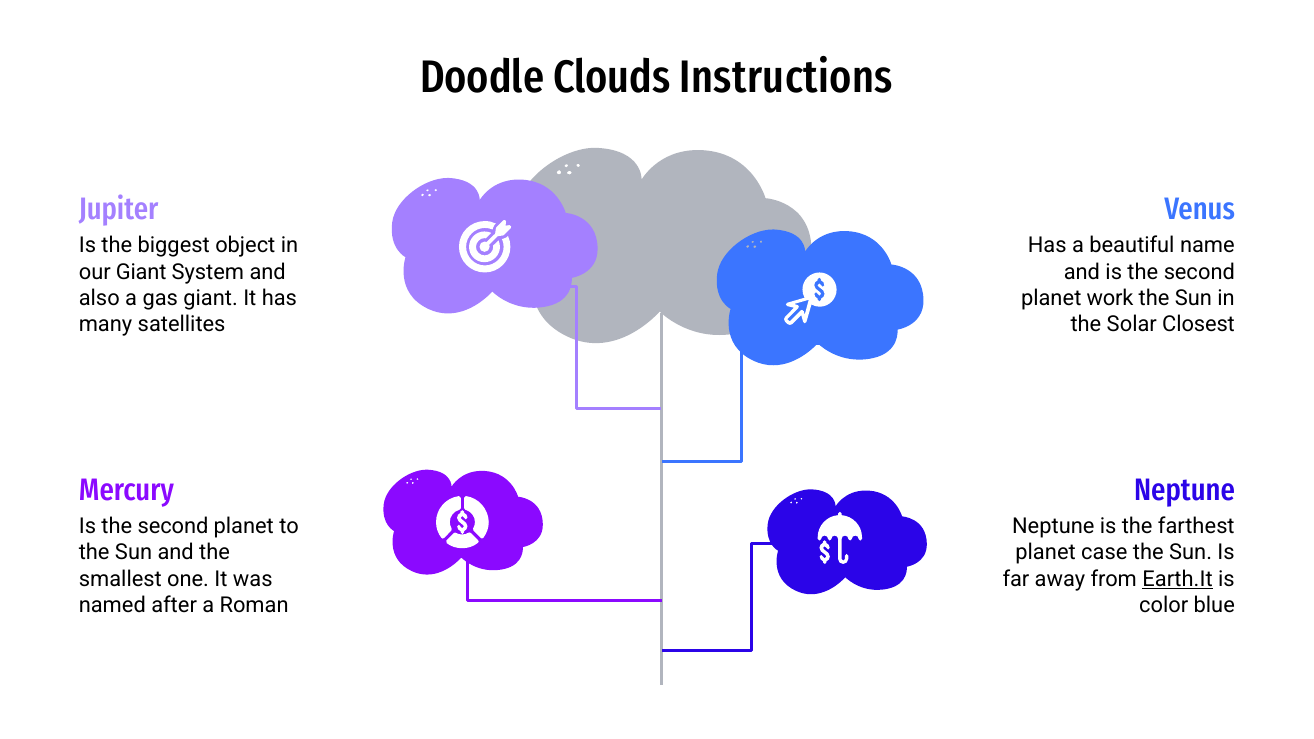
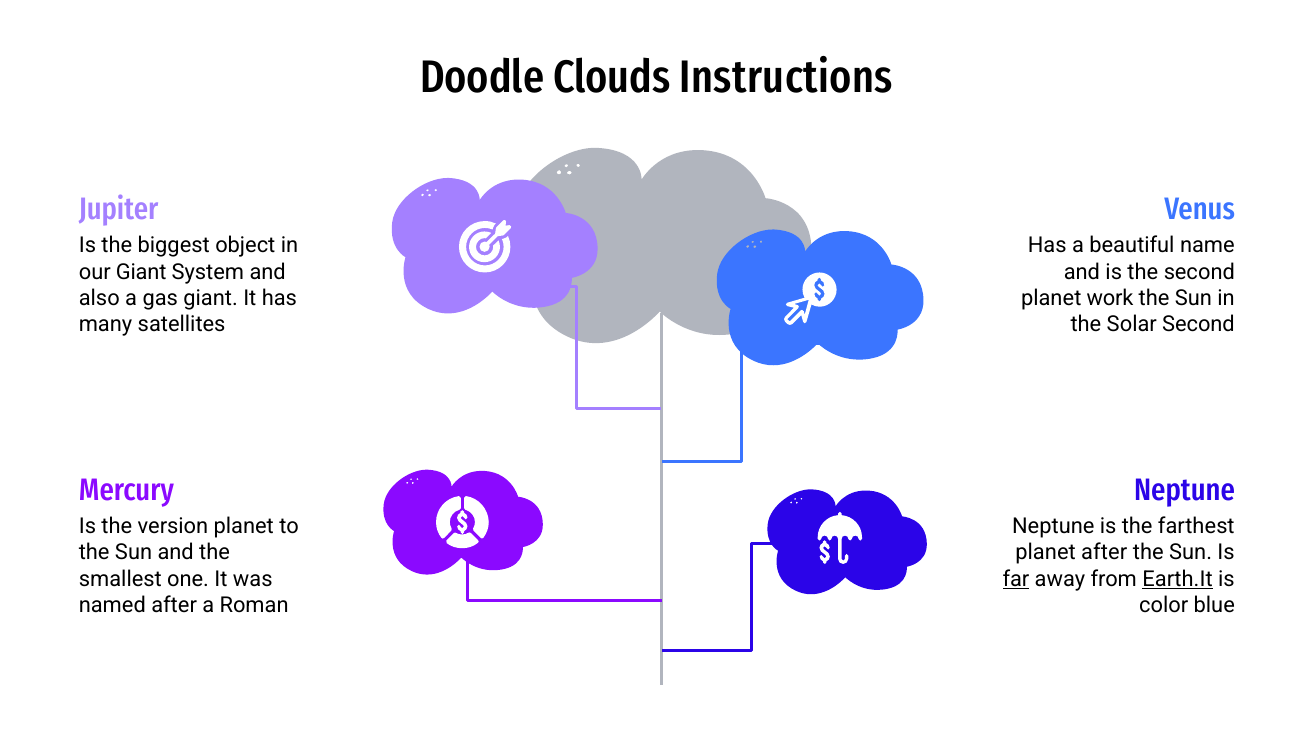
Solar Closest: Closest -> Second (1198, 325)
second: second -> version (173, 526)
planet case: case -> after (1104, 553)
far underline: none -> present (1016, 579)
